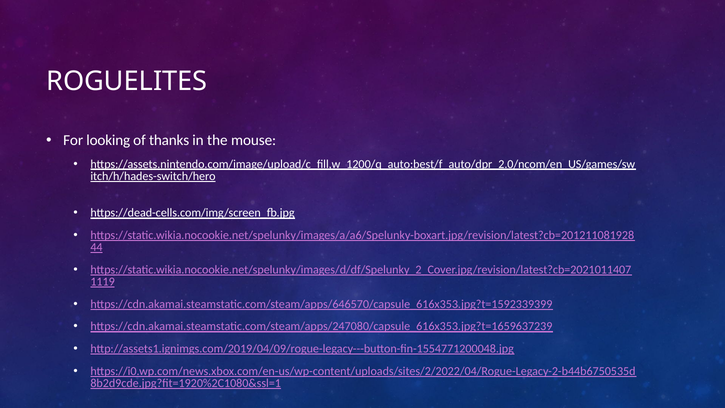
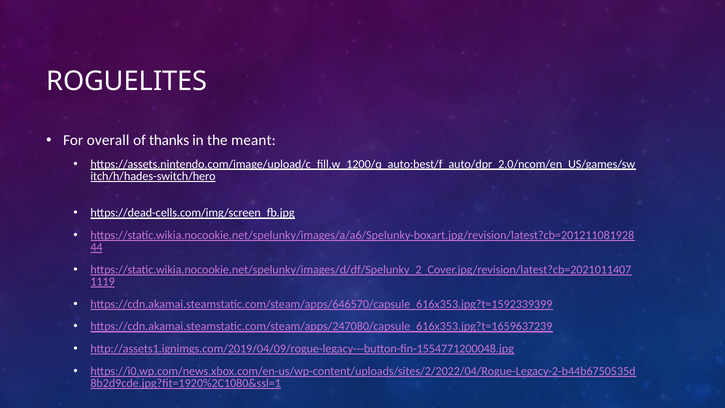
looking: looking -> overall (108, 140)
mouse: mouse -> meant (253, 140)
